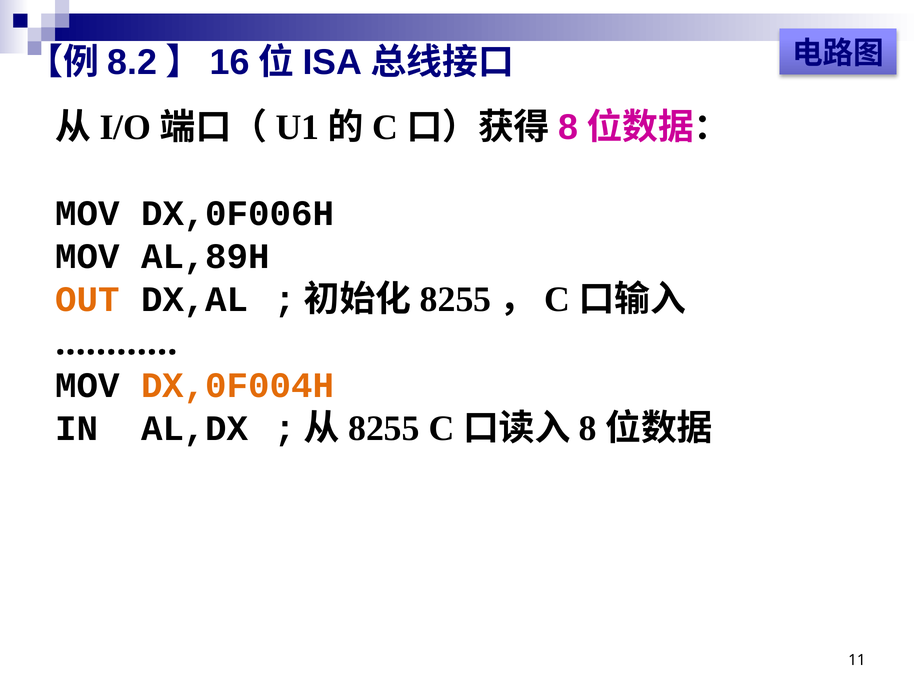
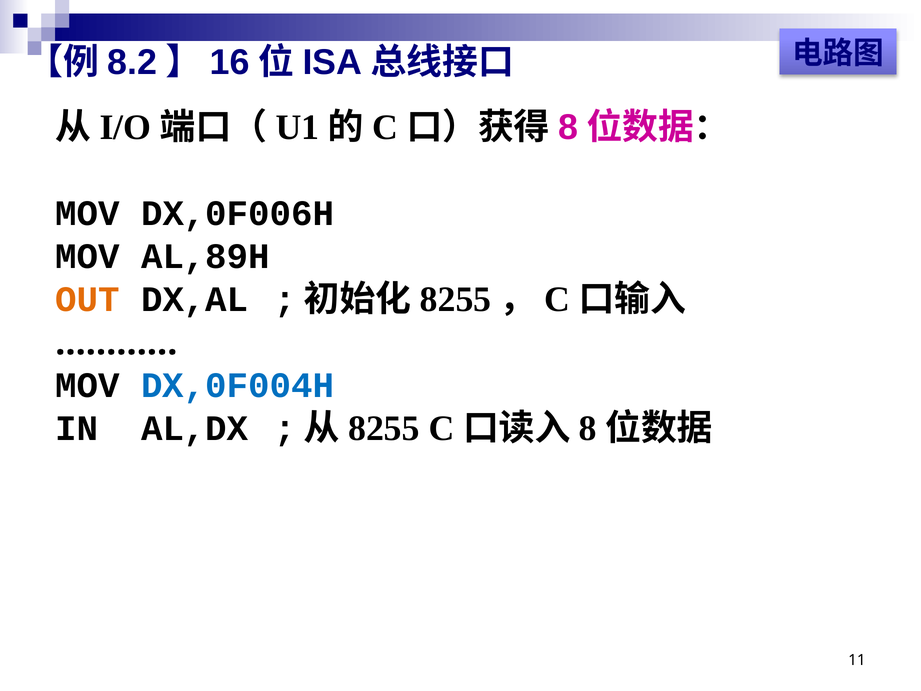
DX,0F004H colour: orange -> blue (238, 385)
